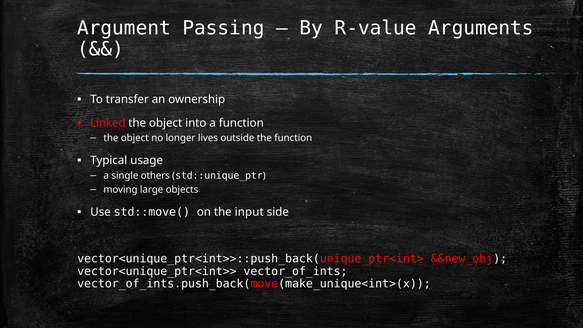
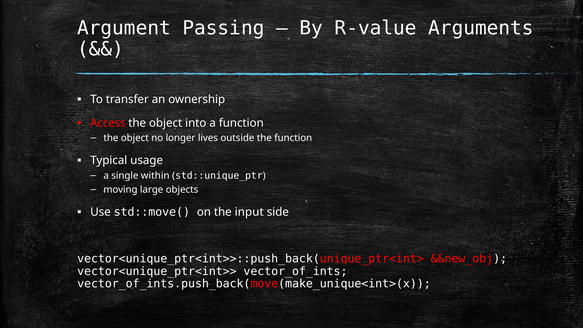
Linked: Linked -> Access (108, 123)
others: others -> within (155, 176)
